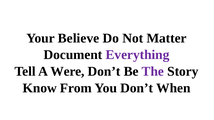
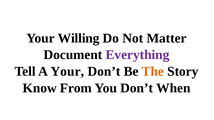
Believe: Believe -> Willing (79, 38)
A Were: Were -> Your (67, 72)
The colour: purple -> orange (153, 72)
